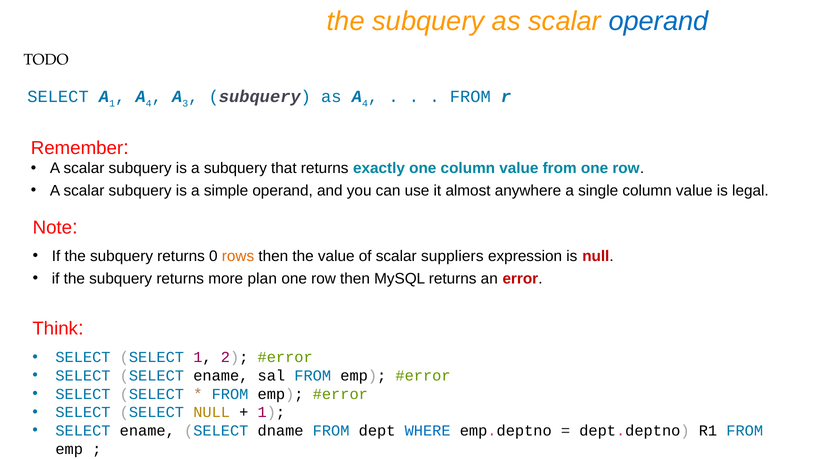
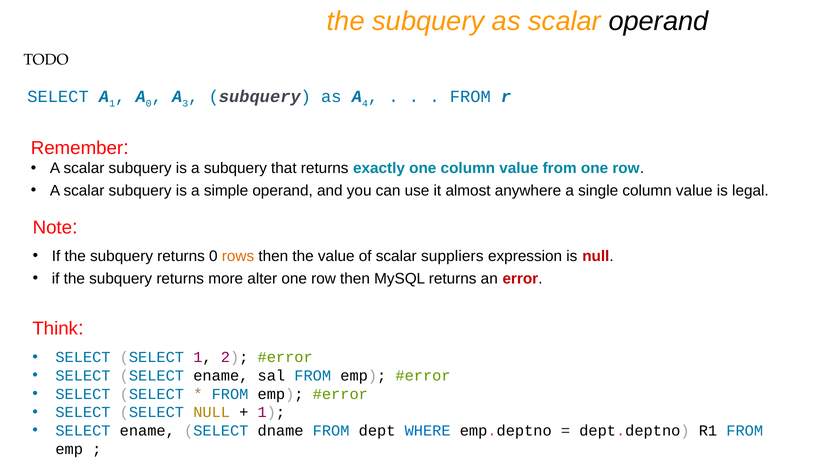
operand colour: blue -> black (658, 21)
4: 4 -> 0 (149, 104)
plan: plan -> alter (262, 279)
